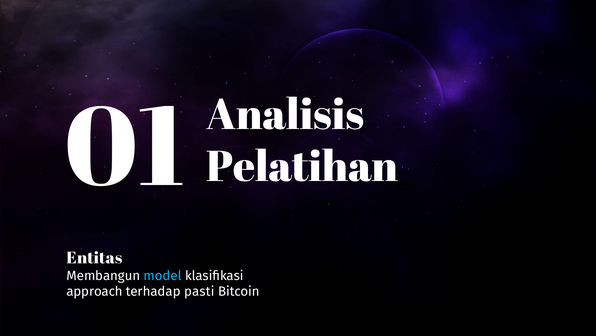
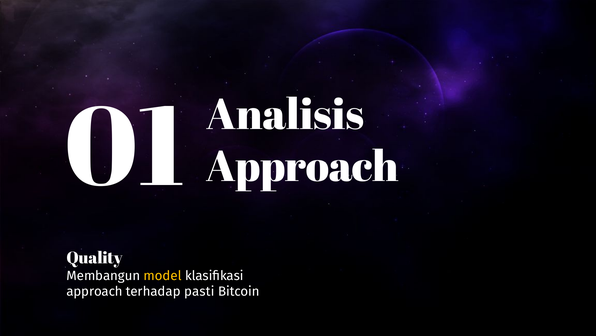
Pelatihan: Pelatihan -> Approach (302, 166)
Entitas: Entitas -> Quality (95, 257)
model colour: light blue -> yellow (163, 275)
